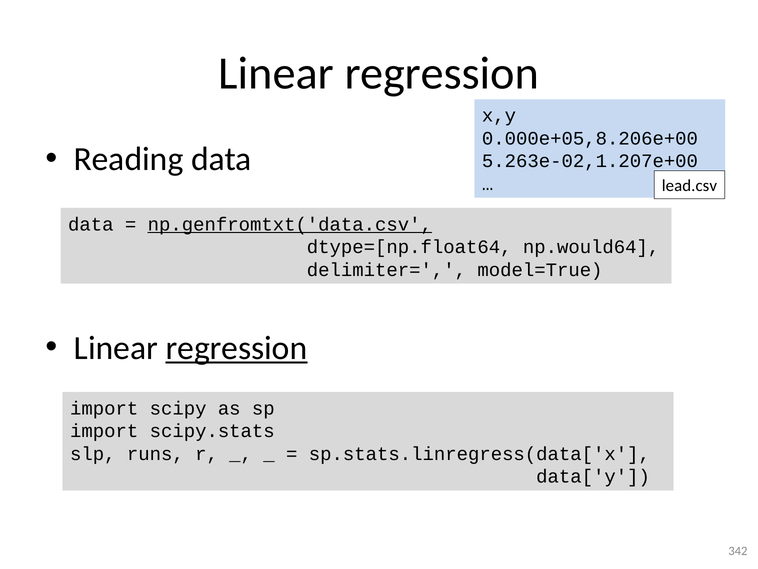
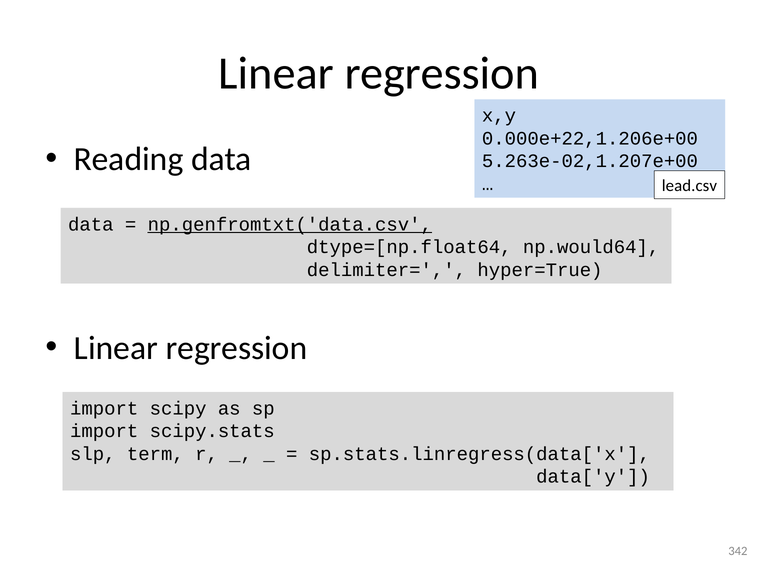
0.000e+05,8.206e+00: 0.000e+05,8.206e+00 -> 0.000e+22,1.206e+00 (590, 138)
model=True: model=True -> hyper=True (540, 270)
regression underline: present -> none (237, 348)
runs: runs -> term (155, 454)
